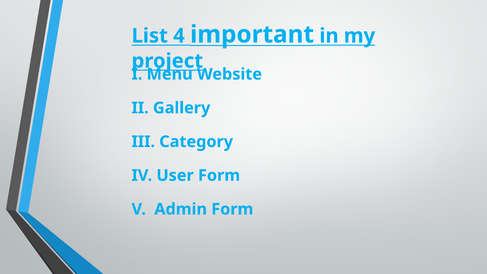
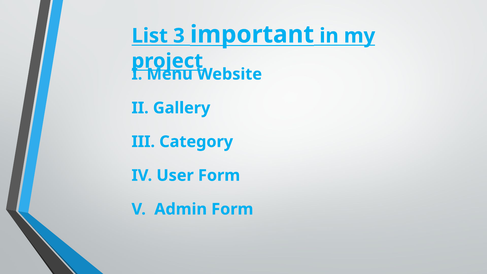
4: 4 -> 3 (179, 36)
